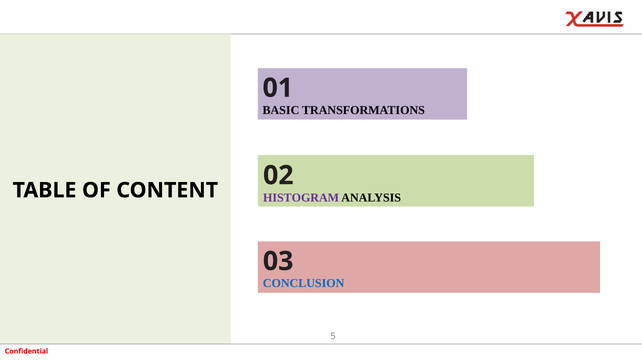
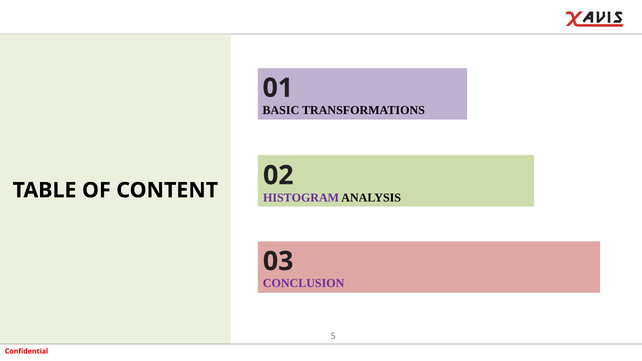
CONCLUSION colour: blue -> purple (304, 284)
